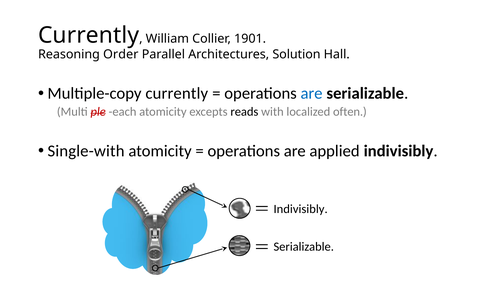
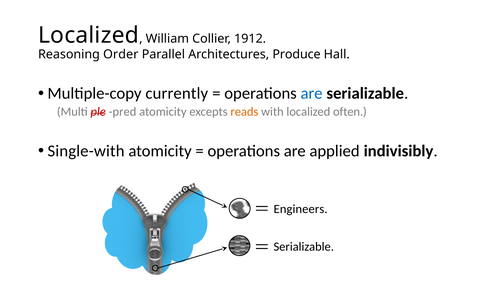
Currently: Currently -> Localized (89, 35)
1901: 1901 -> 1912 (250, 39)
Solution: Solution -> Produce (297, 54)
each: each -> pred (122, 112)
reads colour: black -> orange (244, 112)
Indivisibly: Indivisibly -> Engineers (301, 209)
